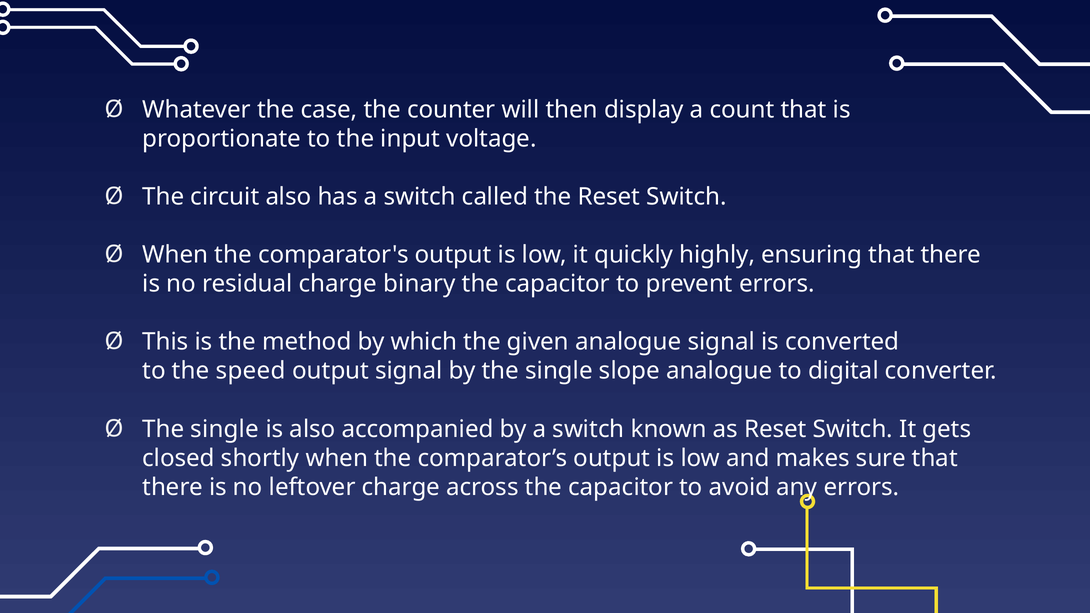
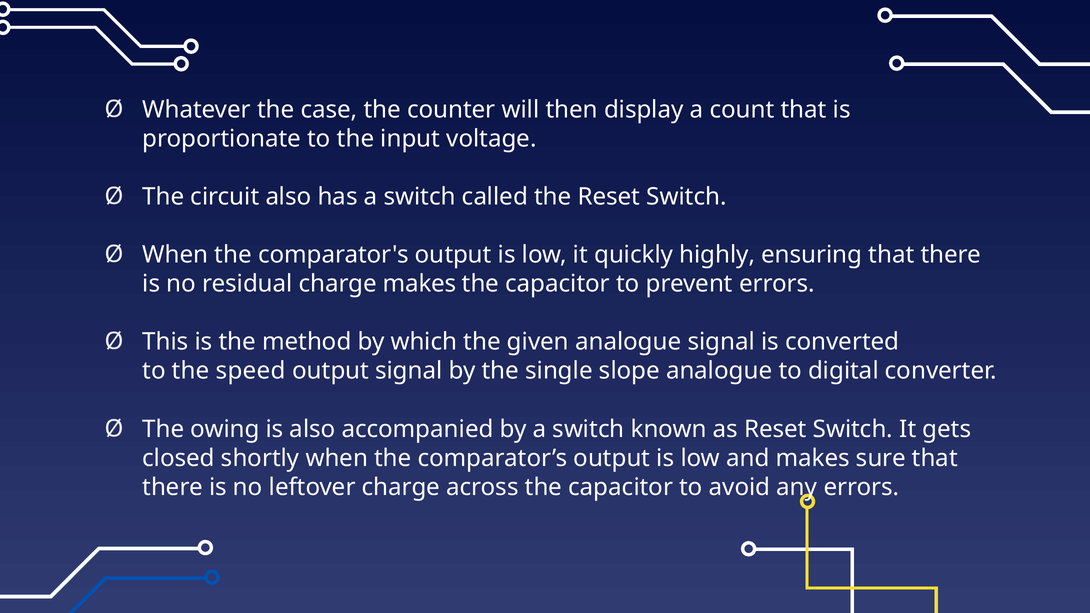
charge binary: binary -> makes (420, 284)
single: single -> owing (225, 429)
